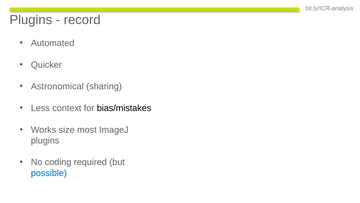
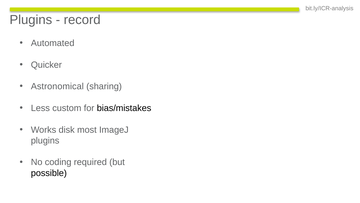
context: context -> custom (67, 108)
size: size -> disk (67, 129)
possible colour: blue -> black (49, 173)
